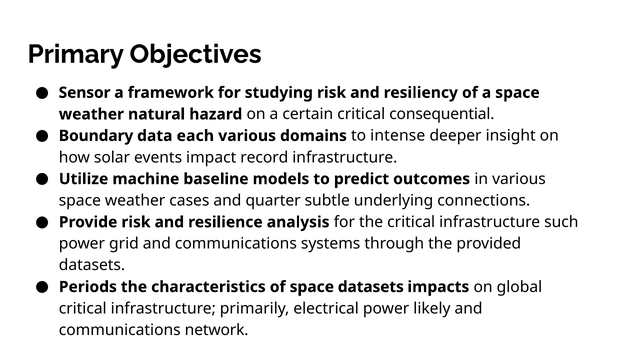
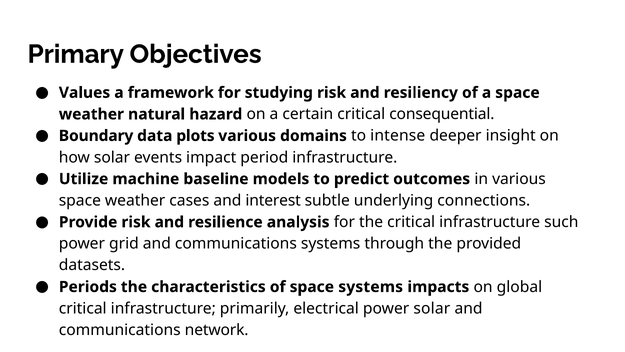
Sensor: Sensor -> Values (85, 93)
each: each -> plots (195, 136)
record: record -> period (264, 157)
quarter: quarter -> interest (273, 200)
space datasets: datasets -> systems (371, 287)
power likely: likely -> solar (432, 308)
